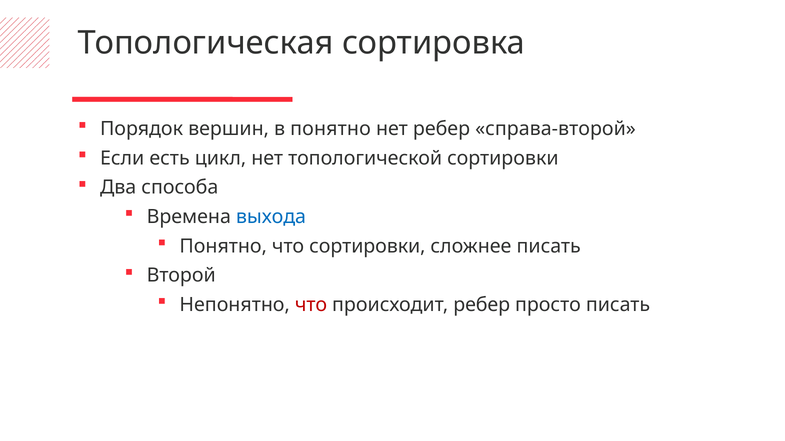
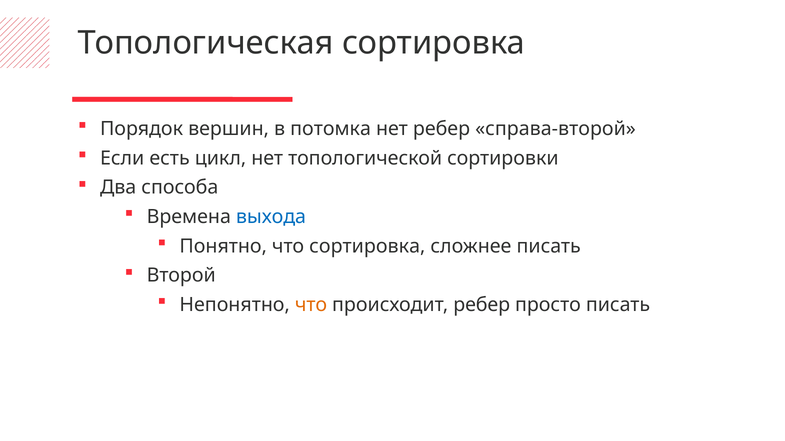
в понятно: понятно -> потомка (331, 129)
что сортировки: сортировки -> сортировка (367, 246)
что colour: red -> orange (311, 305)
